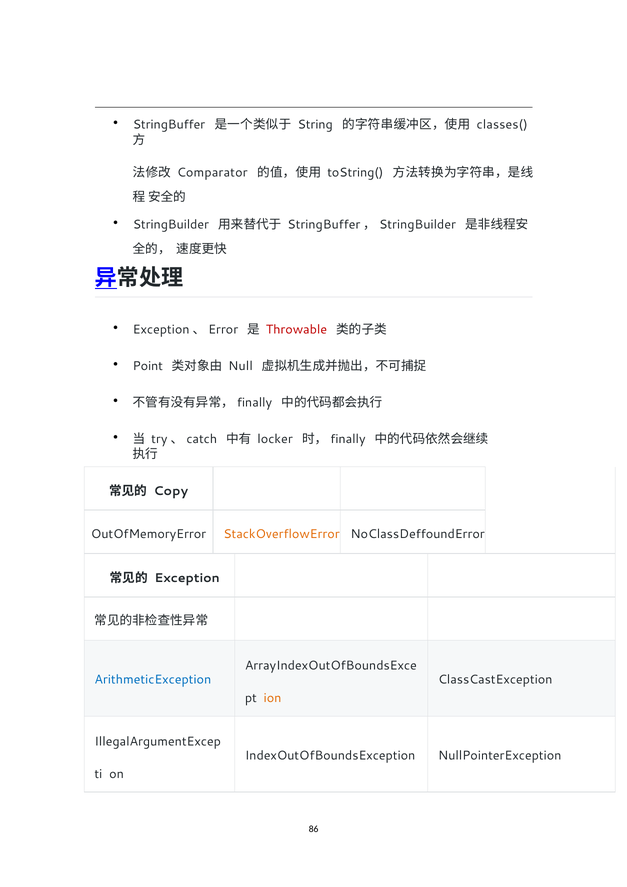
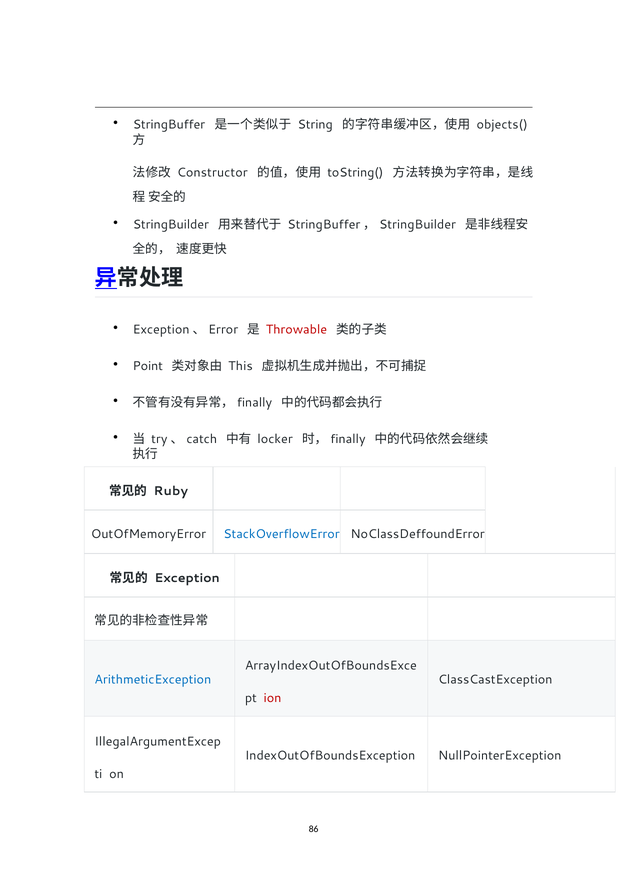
classes(: classes( -> objects( (502, 125)
Comparator: Comparator -> Constructor (212, 173)
Null: Null -> This (240, 366)
Copy: Copy -> Ruby (171, 491)
StackOverflowError colour: orange -> blue (281, 534)
ion colour: orange -> red (273, 698)
